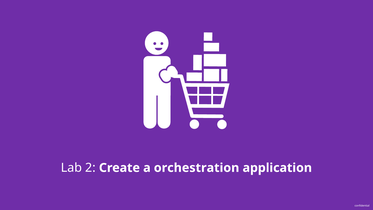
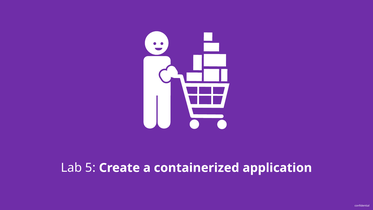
2: 2 -> 5 (90, 168)
orchestration: orchestration -> containerized (197, 168)
